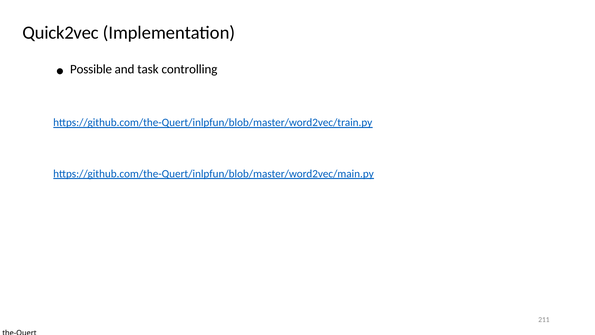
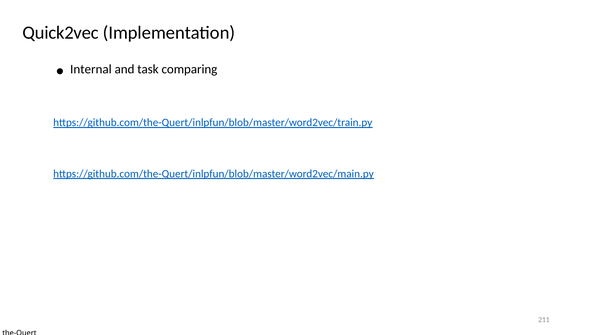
Possible: Possible -> Internal (91, 69)
controlling: controlling -> comparing (189, 69)
